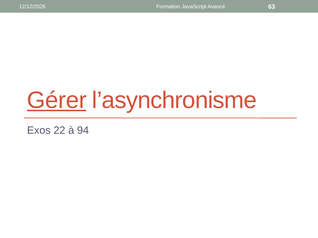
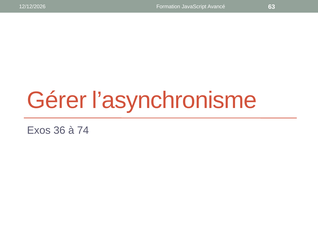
Gérer underline: present -> none (57, 100)
22: 22 -> 36 (59, 131)
94: 94 -> 74 (83, 131)
